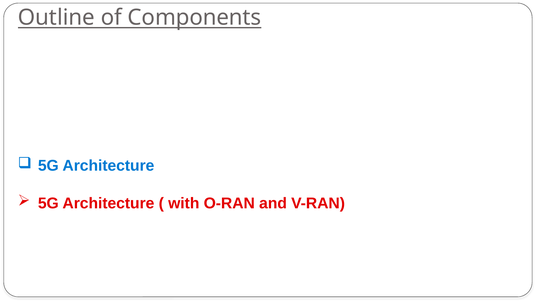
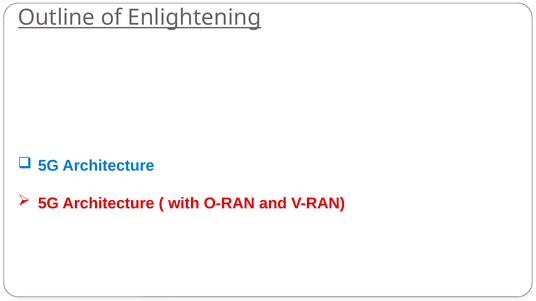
Components: Components -> Enlightening (194, 18)
